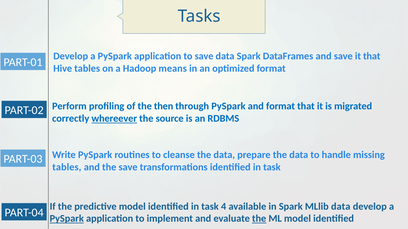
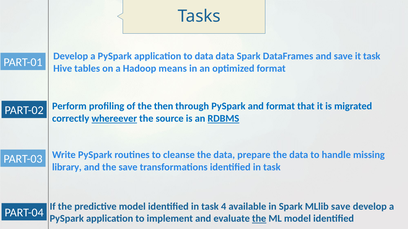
to save: save -> data (204, 56)
it that: that -> task (372, 56)
RDBMS underline: none -> present (223, 119)
tables: tables -> library (67, 168)
MLlib data: data -> save (341, 207)
PySpark underline: present -> none (67, 219)
